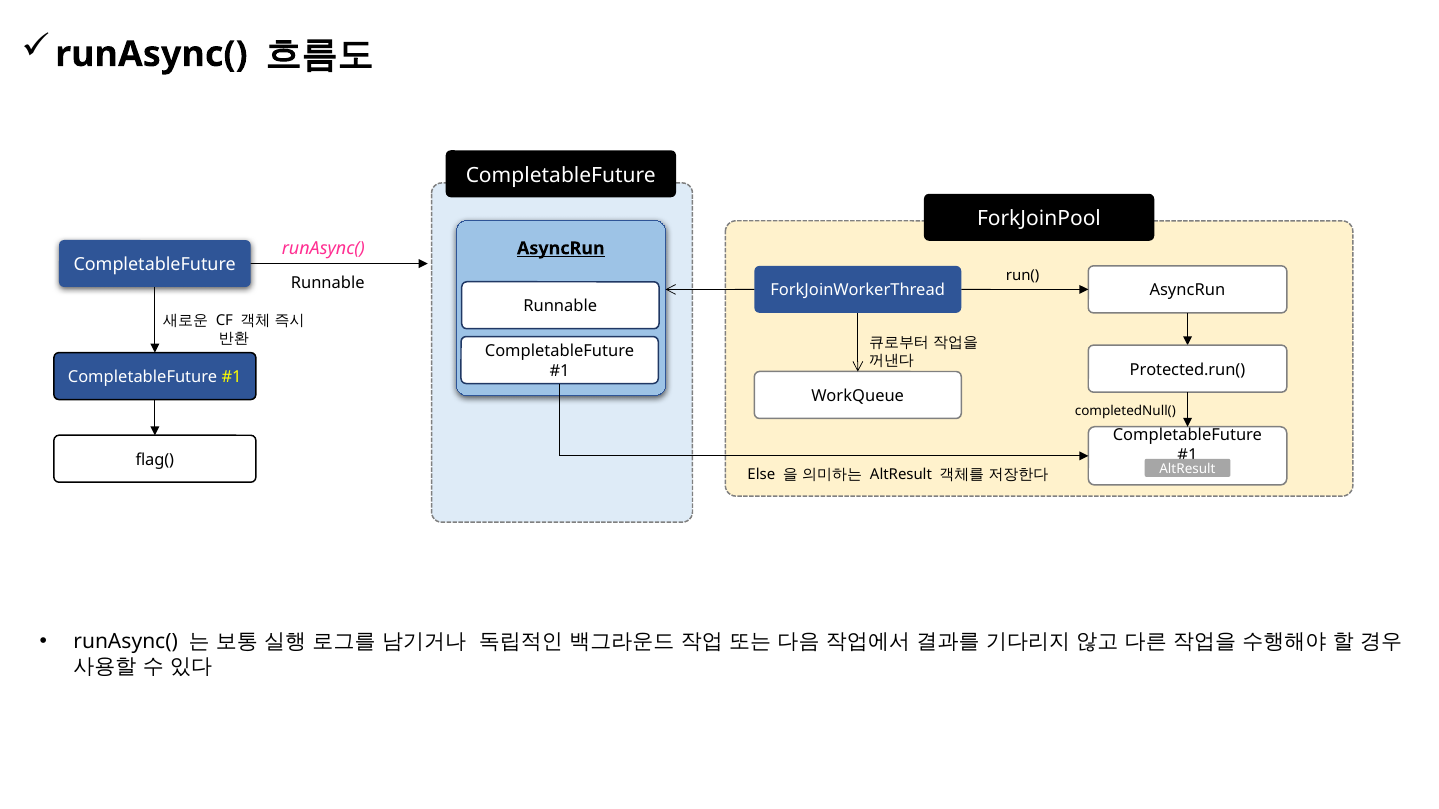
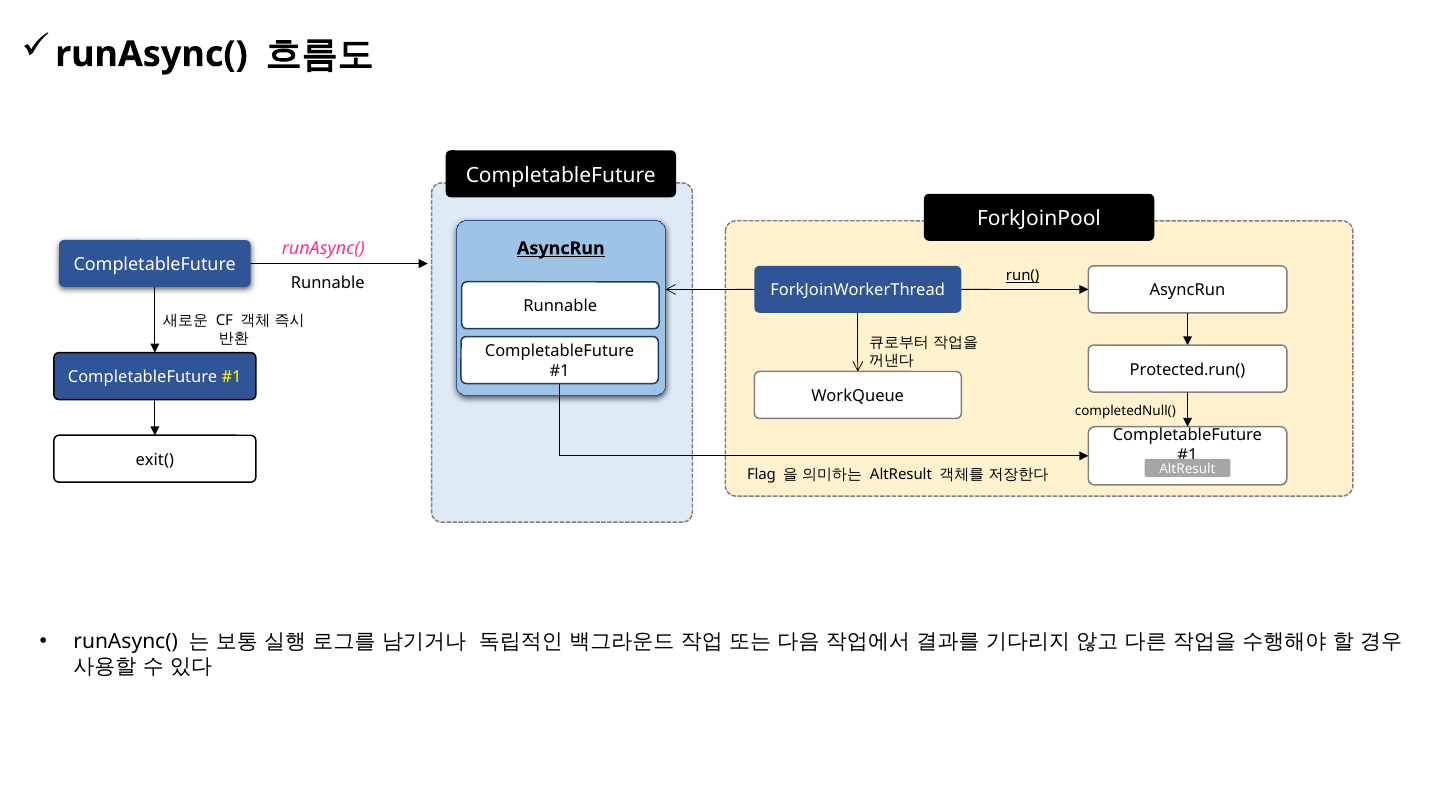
run( underline: none -> present (1023, 276)
flag(: flag( -> exit( (155, 460)
Else: Else -> Flag (762, 475)
